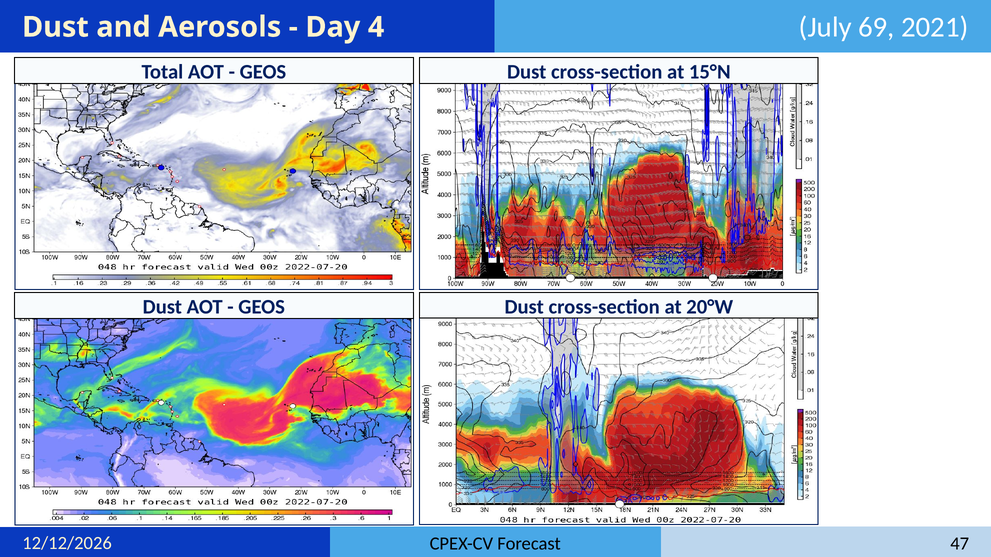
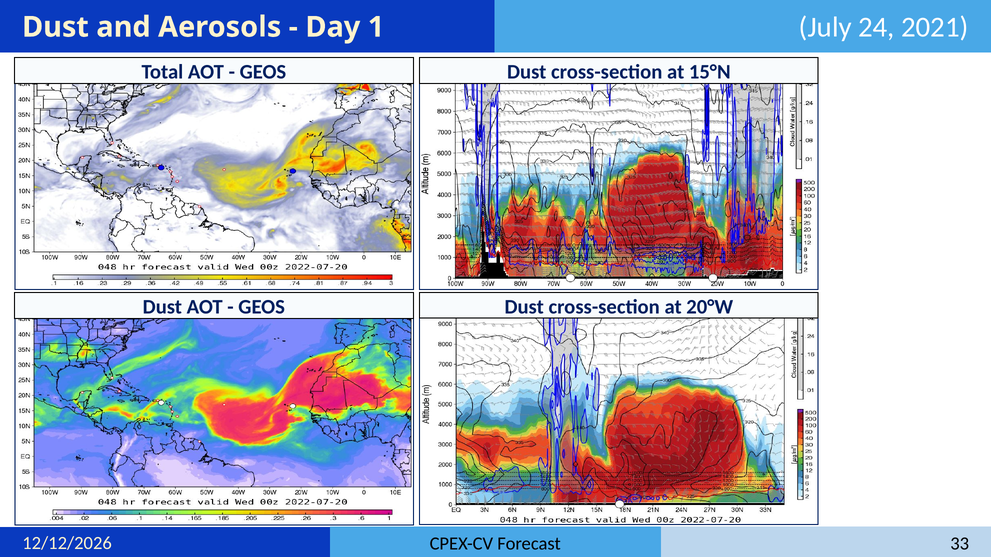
4: 4 -> 1 (376, 27)
69: 69 -> 24 (876, 27)
47: 47 -> 33 (960, 544)
